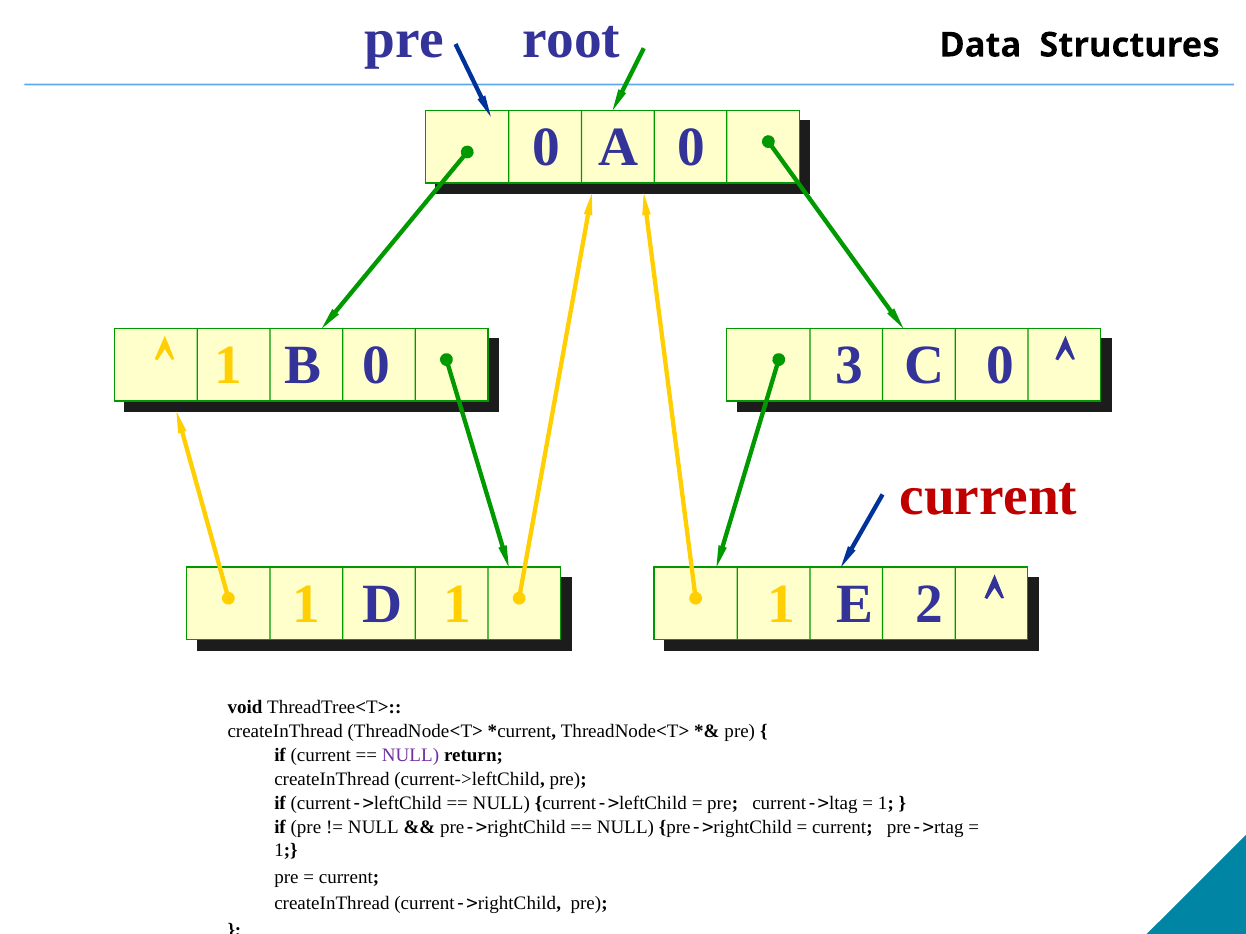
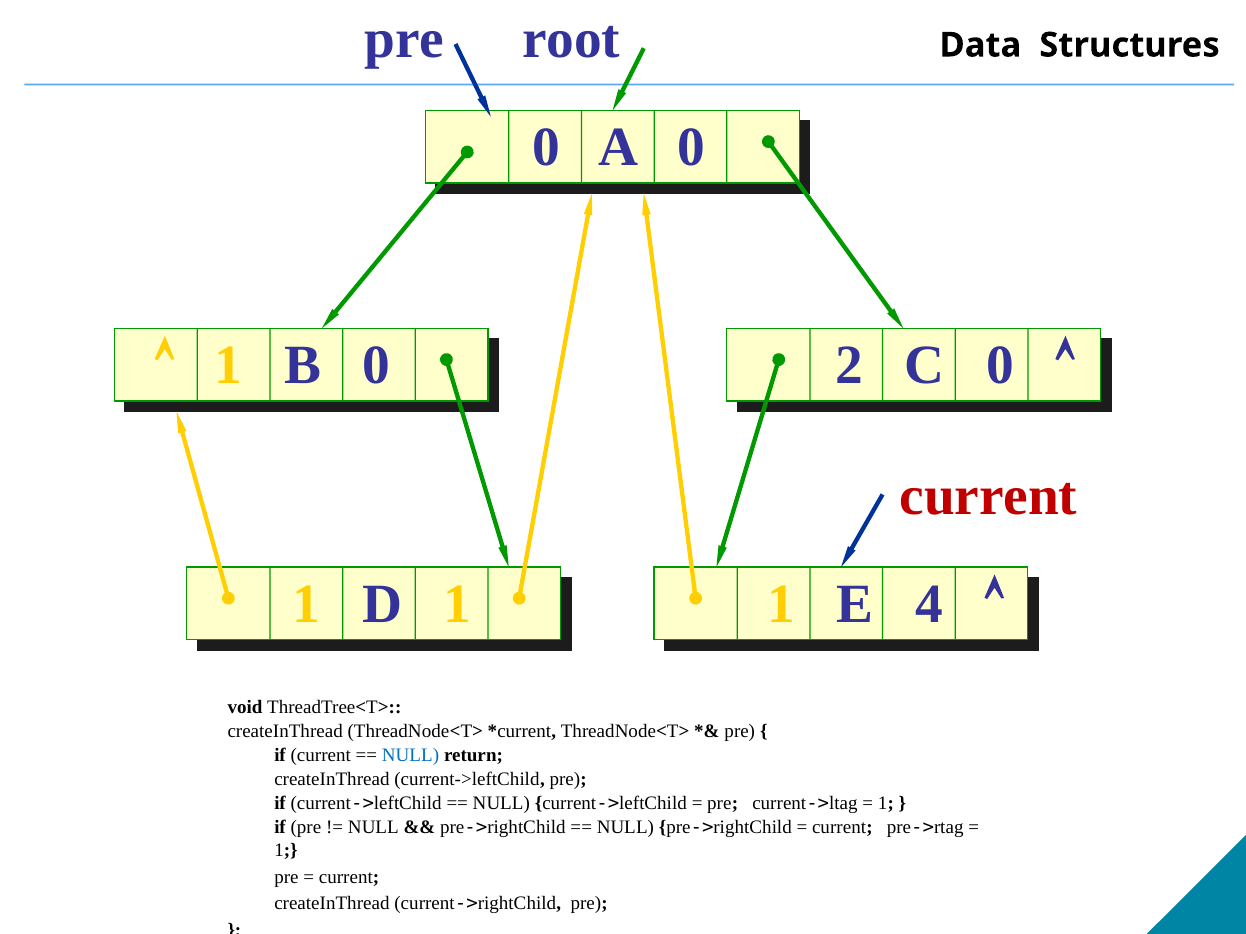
3: 3 -> 2 (849, 366)
2: 2 -> 4 (929, 604)
NULL colour: purple -> blue (411, 756)
